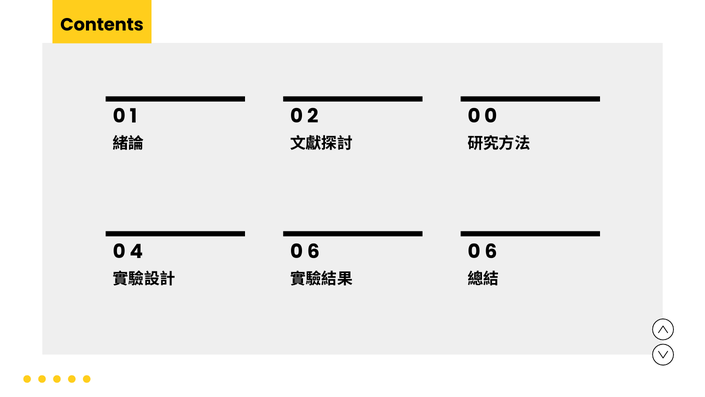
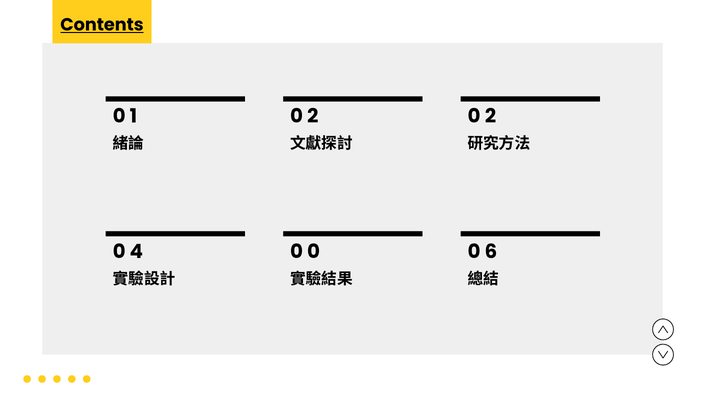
Contents underline: none -> present (102, 25)
0: 0 -> 2 (490, 116)
6: 6 -> 0 (314, 252)
